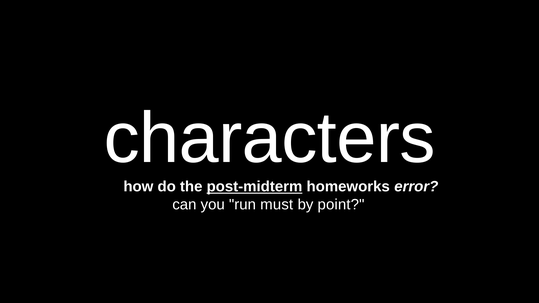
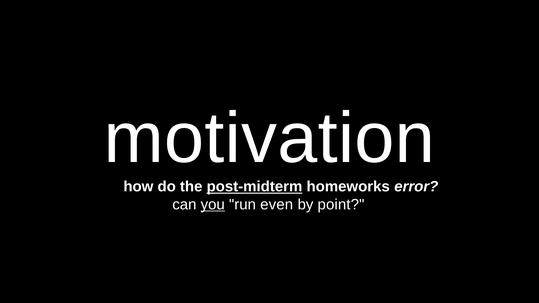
characters: characters -> motivation (269, 139)
you underline: none -> present (213, 205)
must: must -> even (277, 205)
